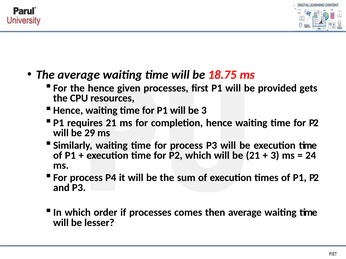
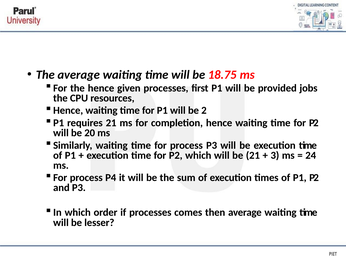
gets: gets -> jobs (309, 88)
be 3: 3 -> 2 (204, 111)
29: 29 -> 20 (90, 133)
